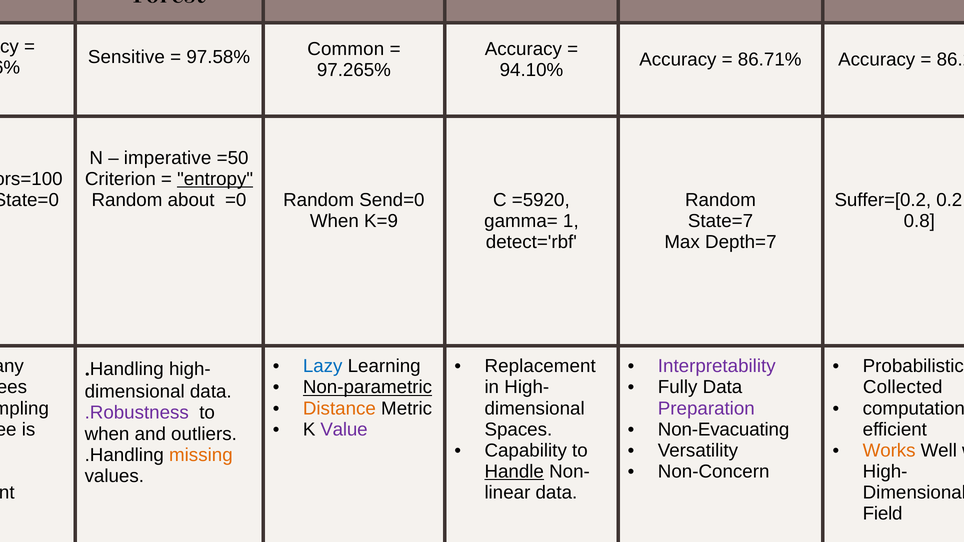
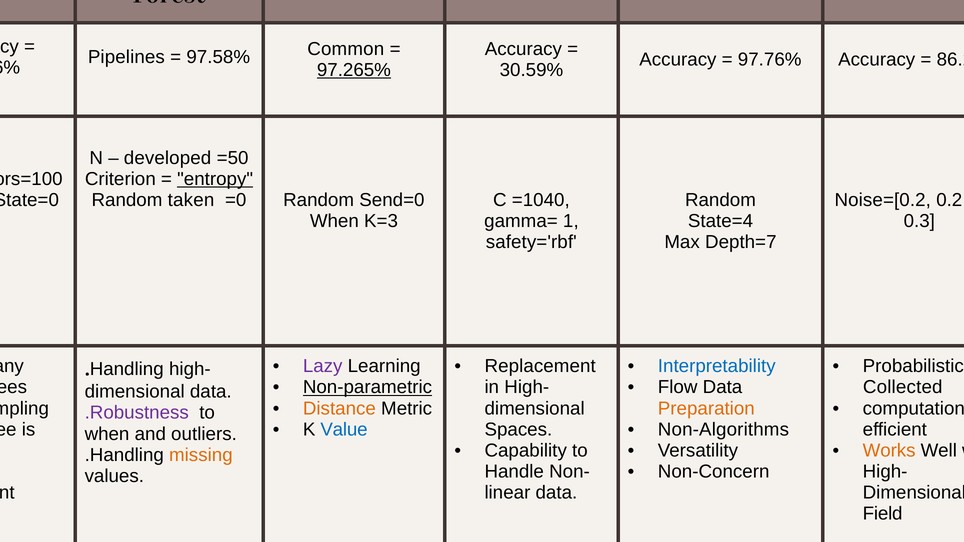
Sensitive: Sensitive -> Pipelines (126, 57)
86.71%: 86.71% -> 97.76% (770, 59)
97.265% underline: none -> present (354, 70)
94.10%: 94.10% -> 30.59% (531, 70)
imperative: imperative -> developed (168, 158)
Random about: about -> taken (191, 200)
=5920: =5920 -> =1040 (541, 200)
Suffer=[0.2: Suffer=[0.2 -> Noise=[0.2 (883, 200)
K=9: K=9 -> K=3 (381, 221)
State=7: State=7 -> State=4 (721, 221)
0.8: 0.8 -> 0.3 (919, 221)
detect='rbf: detect='rbf -> safety='rbf (531, 242)
Lazy colour: blue -> purple (323, 366)
Interpretability colour: purple -> blue (717, 366)
Fully: Fully -> Flow (678, 387)
Preparation colour: purple -> orange (706, 409)
Value colour: purple -> blue (344, 430)
Non-Evacuating: Non-Evacuating -> Non-Algorithms (723, 430)
Handle underline: present -> none (514, 472)
